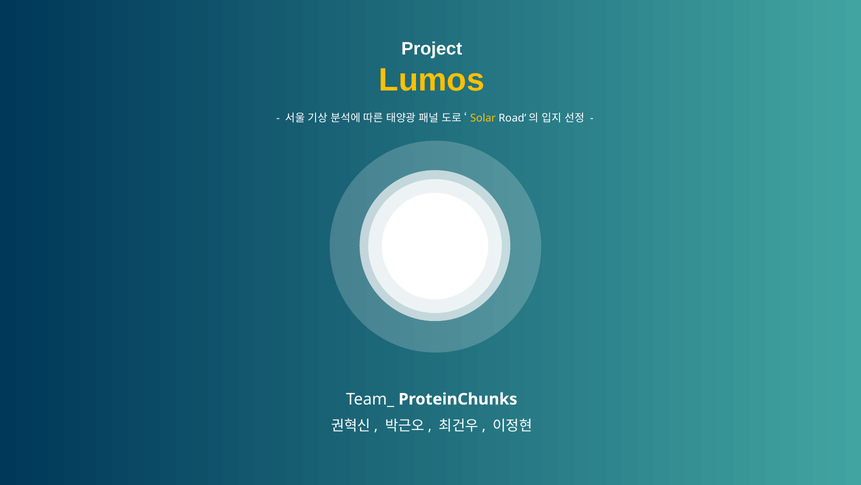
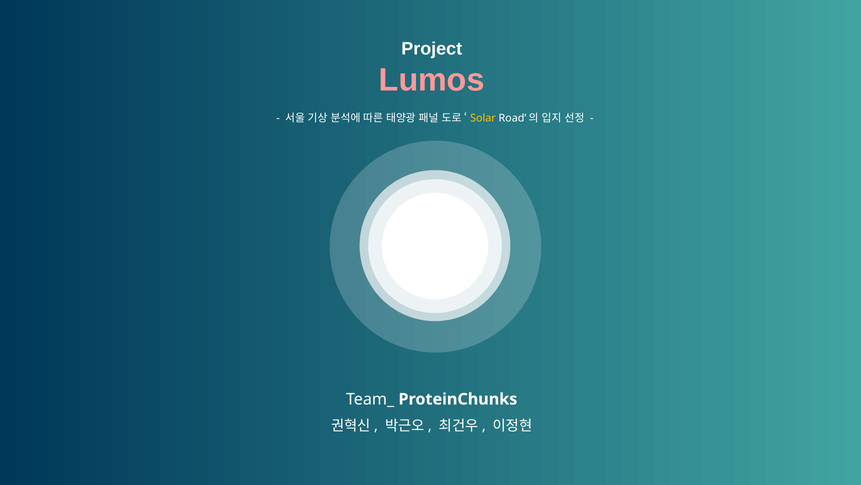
Lumos colour: yellow -> pink (432, 80)
